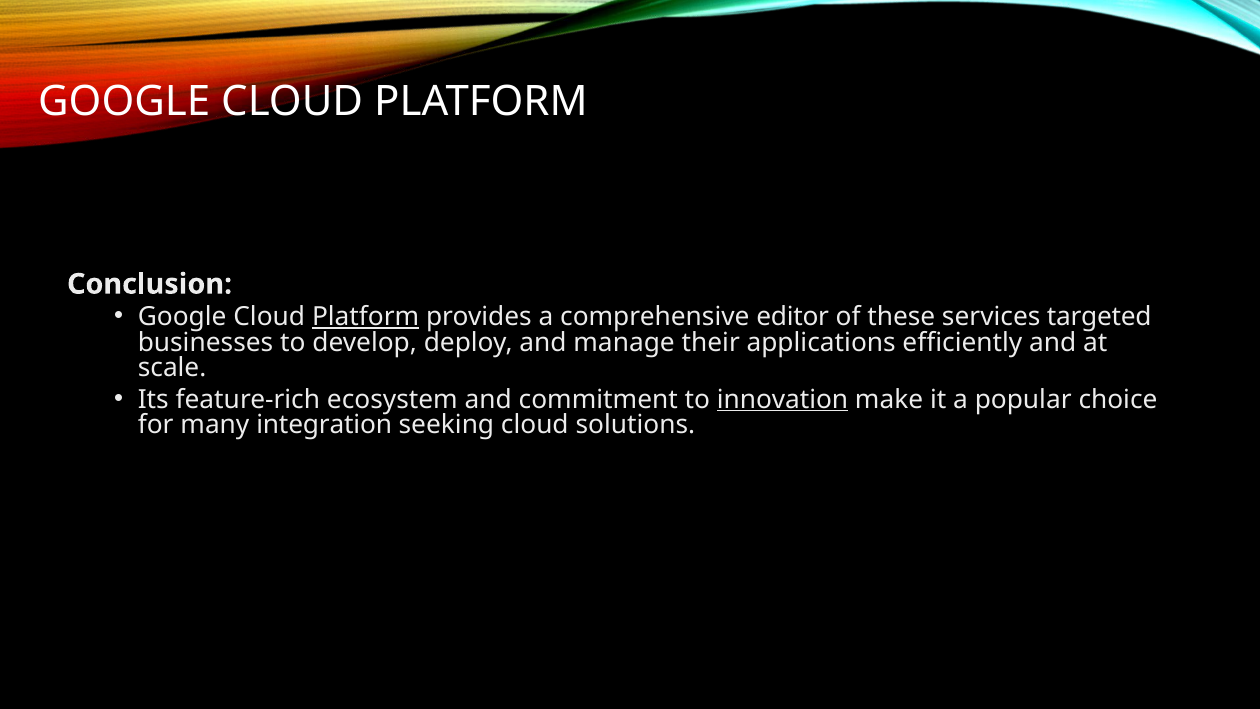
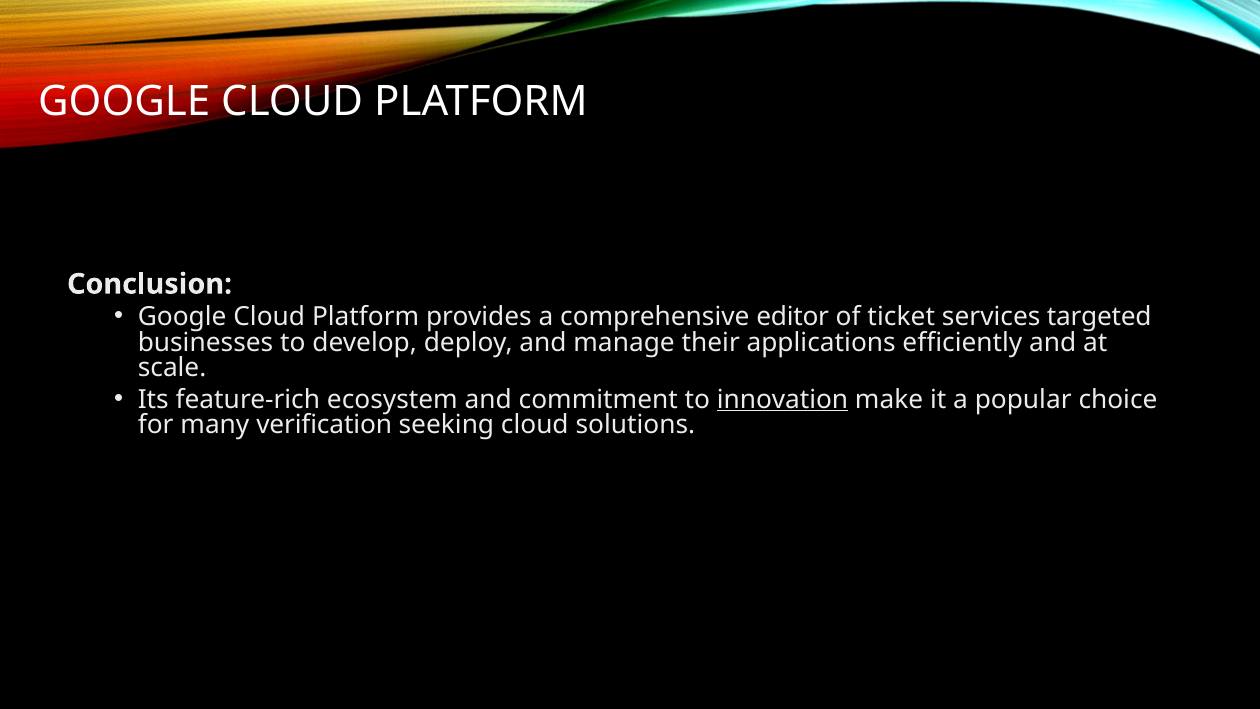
Platform underline: present -> none (366, 317)
these: these -> ticket (901, 317)
integration: integration -> verification (324, 425)
